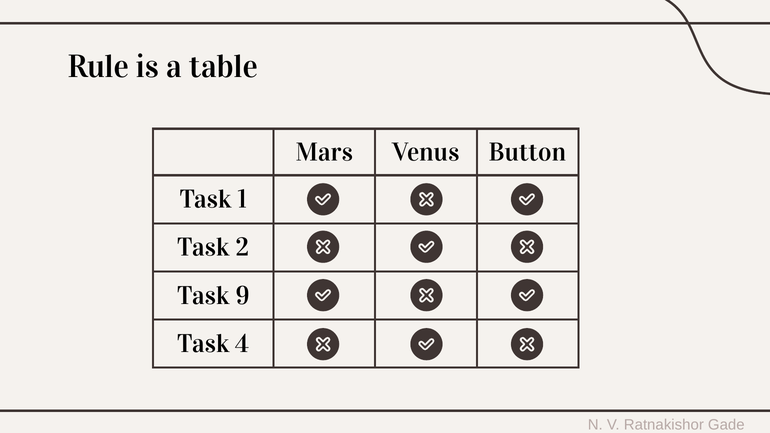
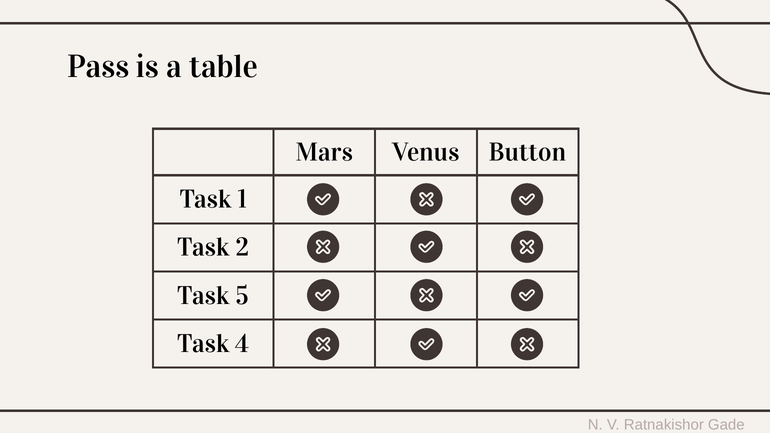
Rule: Rule -> Pass (98, 67)
9: 9 -> 5 (242, 296)
